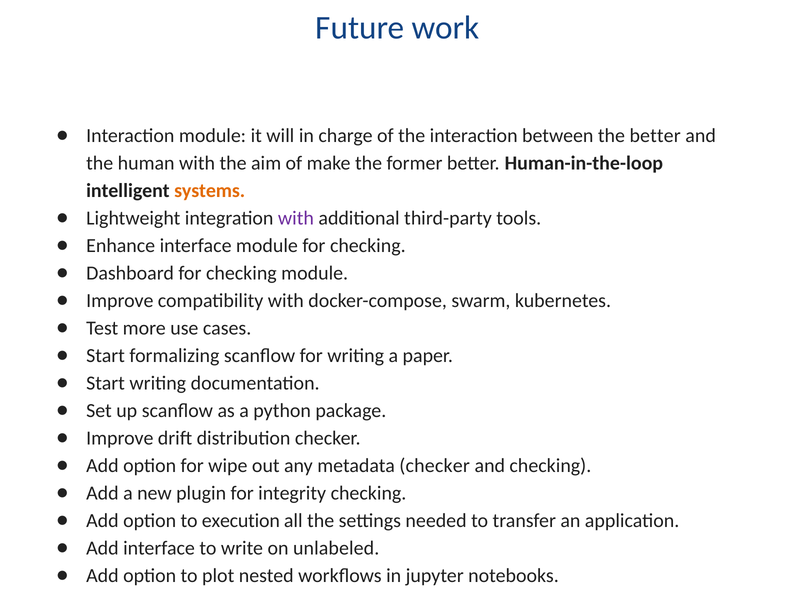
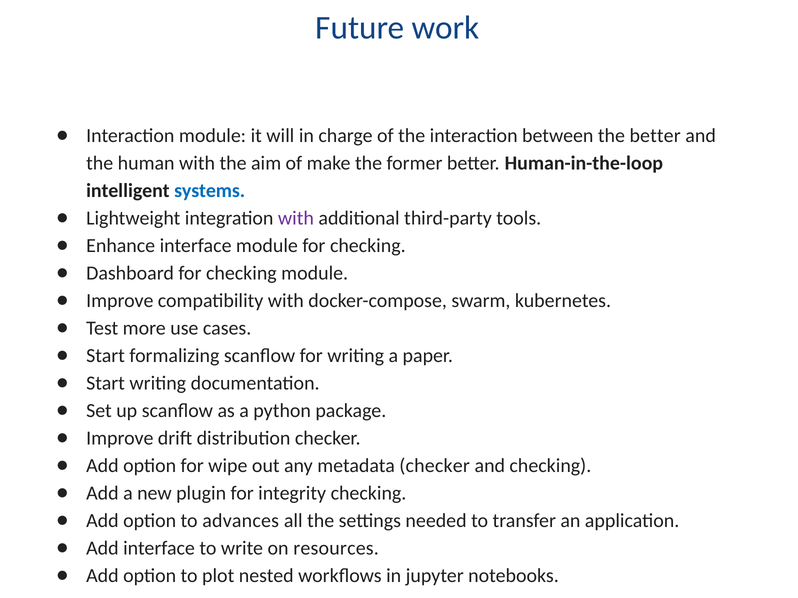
systems colour: orange -> blue (210, 191)
execution: execution -> advances (241, 521)
unlabeled: unlabeled -> resources (336, 549)
